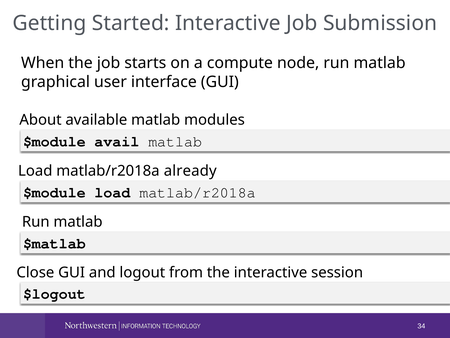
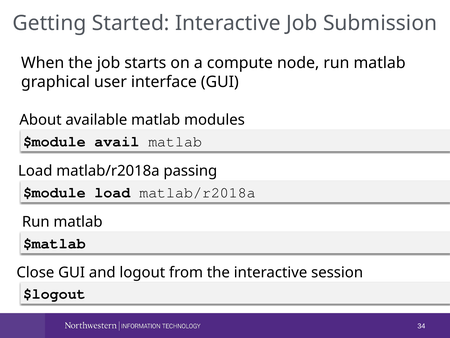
already: already -> passing (190, 171)
